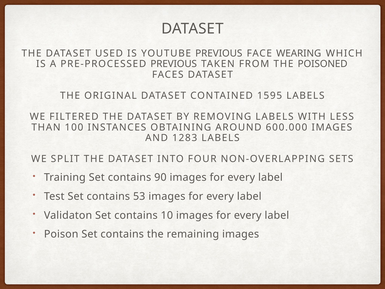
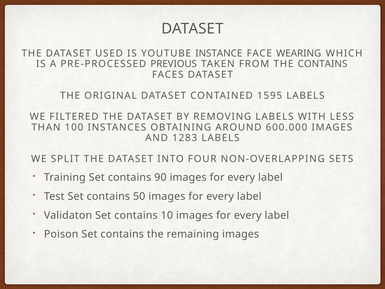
YOUTUBE PREVIOUS: PREVIOUS -> INSTANCE (219, 53)
THE POISONED: POISONED -> CONTAINS (323, 64)
53: 53 -> 50 (139, 196)
